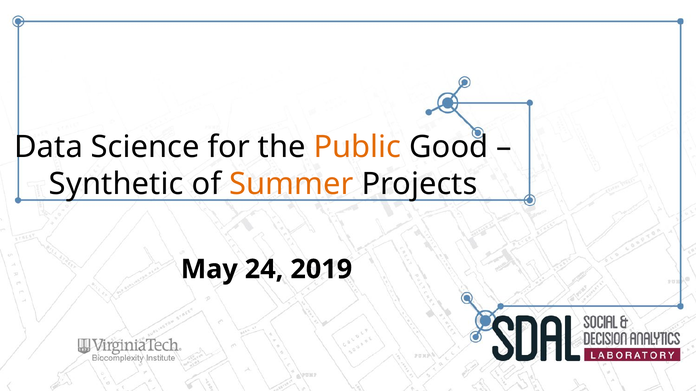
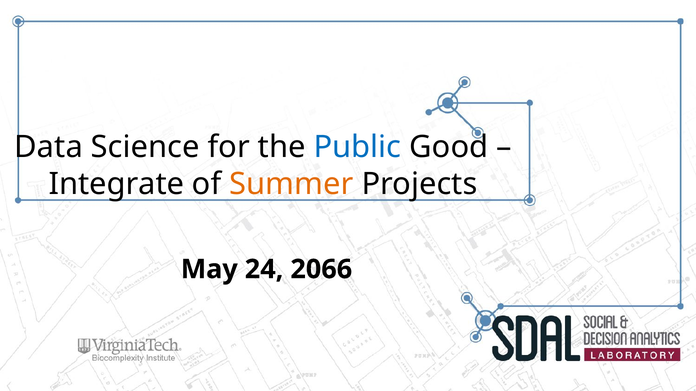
Public colour: orange -> blue (357, 147)
Synthetic: Synthetic -> Integrate (116, 184)
2019: 2019 -> 2066 (321, 270)
